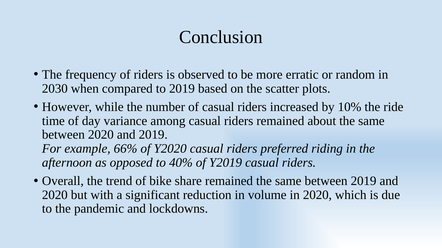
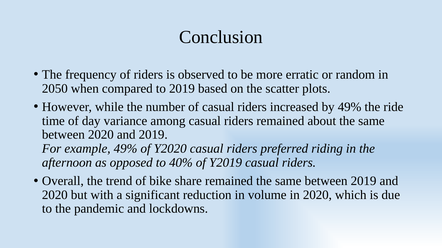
2030: 2030 -> 2050 (55, 89)
by 10%: 10% -> 49% (350, 107)
example 66%: 66% -> 49% (126, 149)
